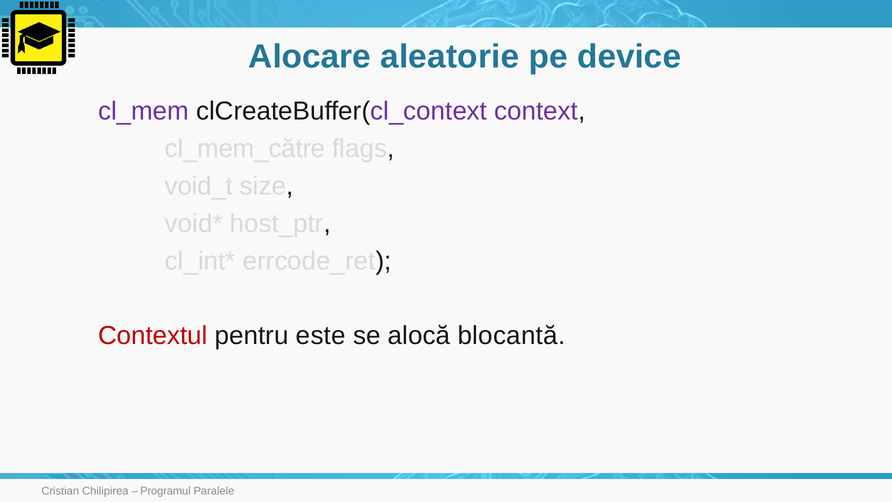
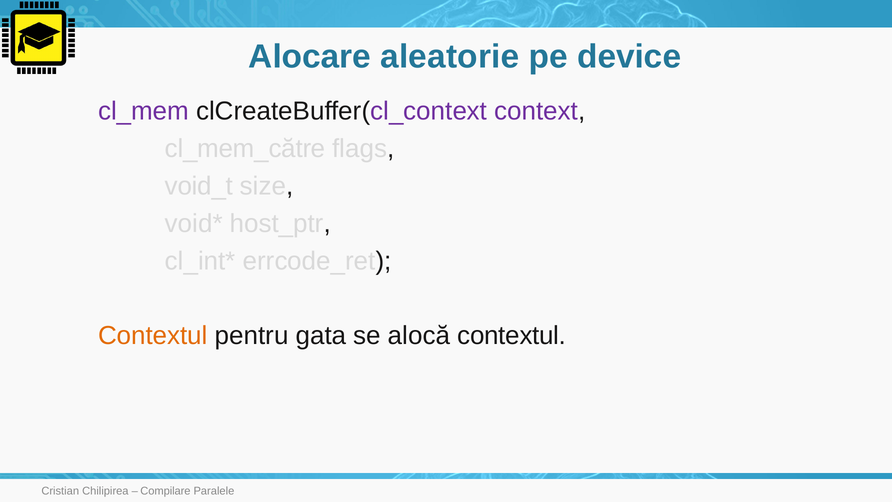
Contextul colour: red -> orange (153, 336)
este: este -> gata (321, 336)
alocă blocantă: blocantă -> contextul (512, 336)
Programul: Programul -> Compilare (165, 491)
